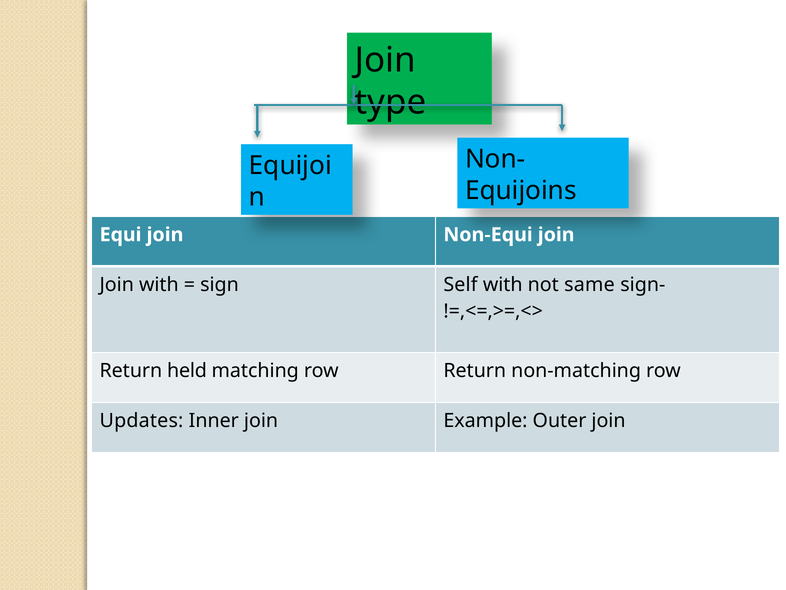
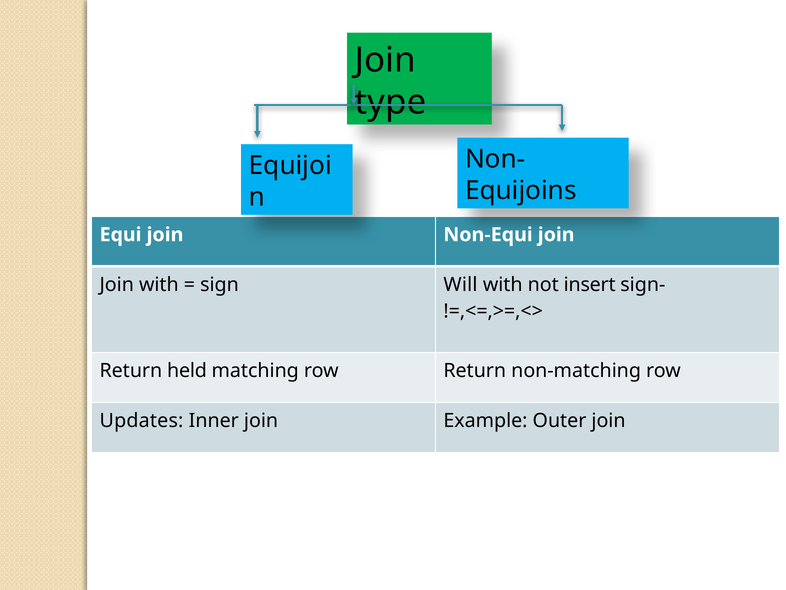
Self: Self -> Will (461, 284)
same: same -> insert (590, 284)
